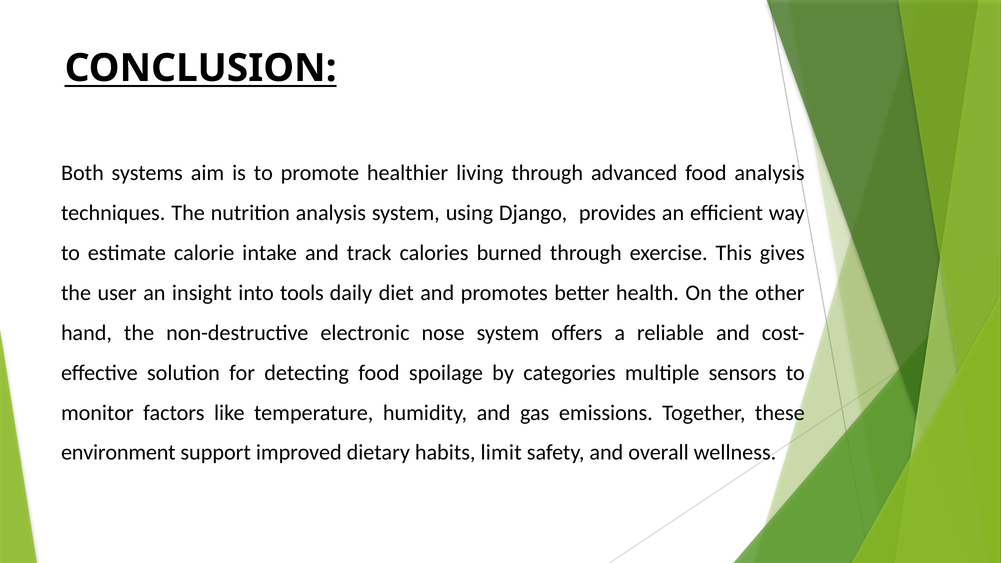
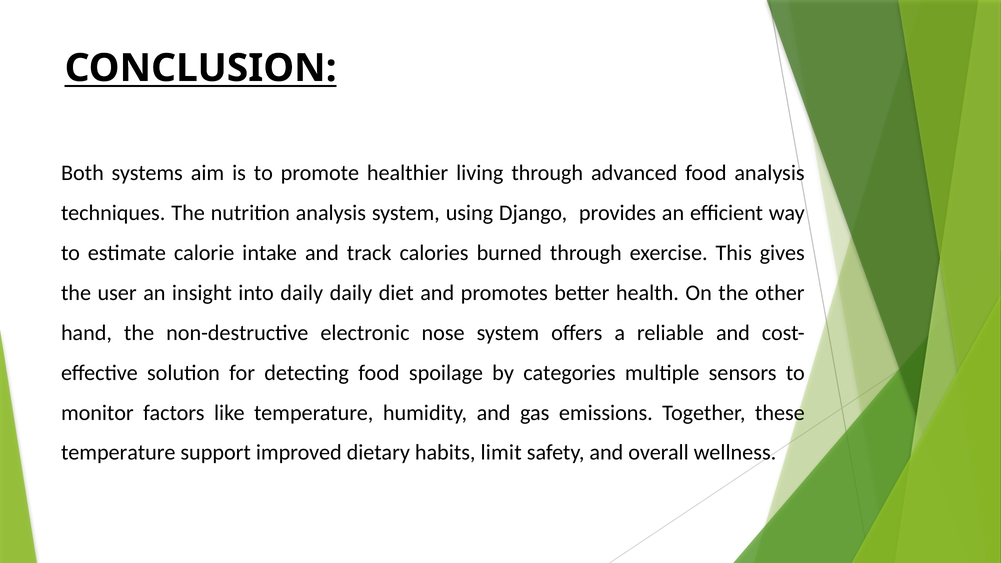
into tools: tools -> daily (302, 293)
environment: environment -> temperature (118, 453)
